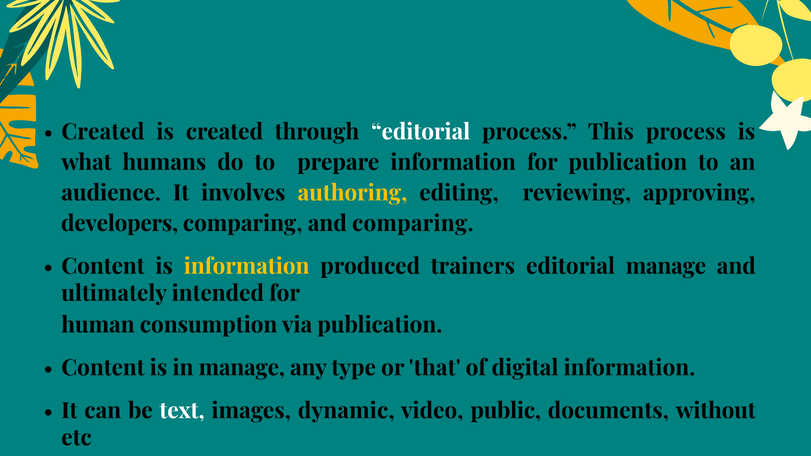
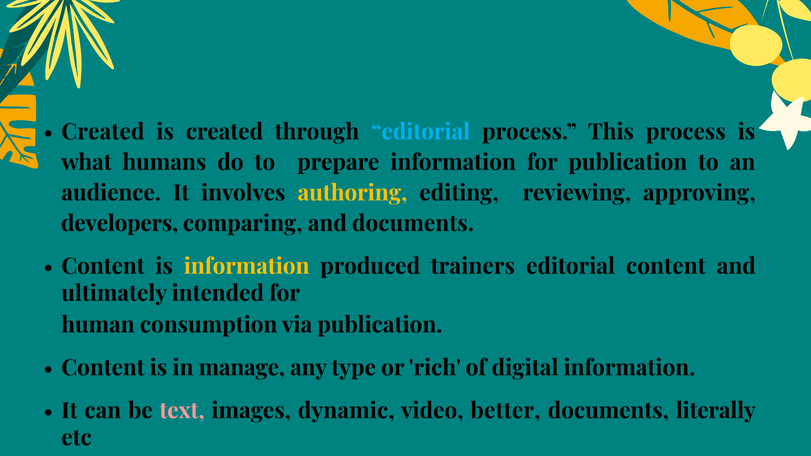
editorial colour: white -> light blue (421, 132)
and comparing: comparing -> documents (413, 224)
editorial manage: manage -> content (666, 266)
that: that -> rich (435, 368)
text colour: white -> pink (182, 411)
public: public -> better (505, 411)
without: without -> literally (716, 411)
